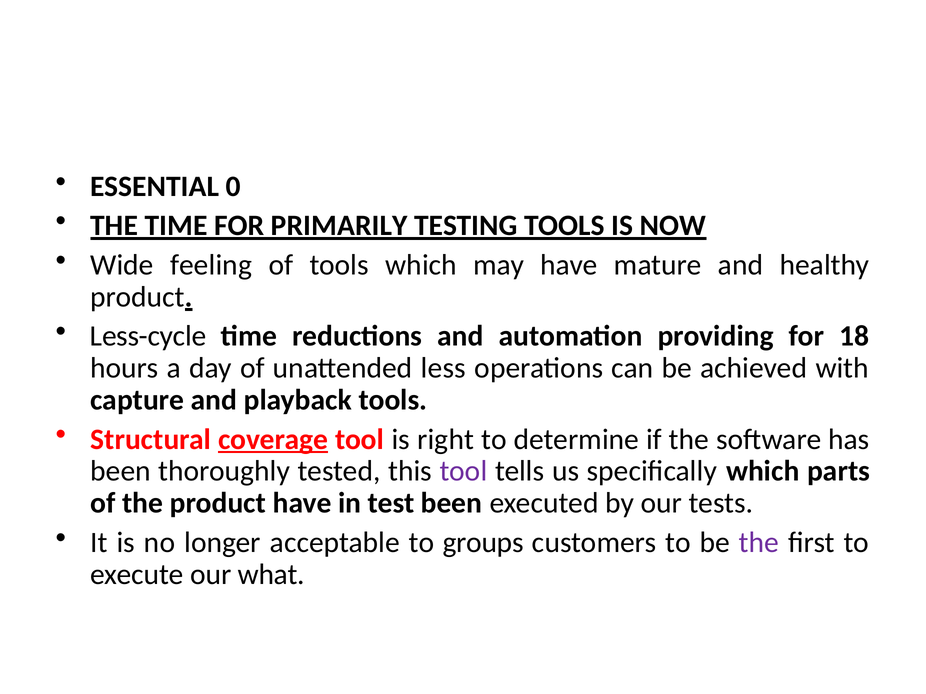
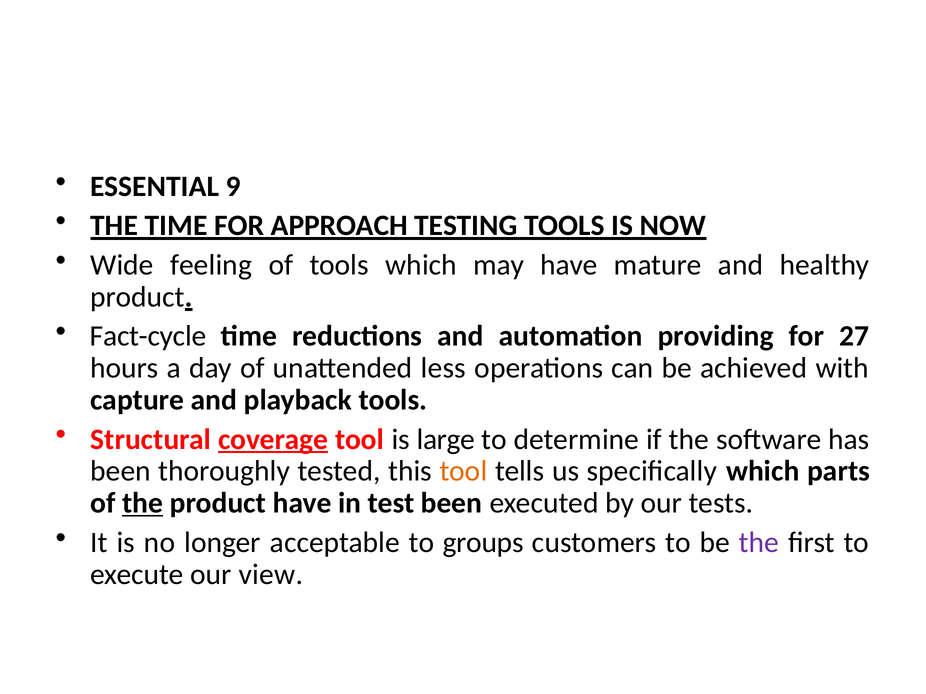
0: 0 -> 9 (233, 186)
PRIMARILY: PRIMARILY -> APPROACH (339, 226)
Less-cycle: Less-cycle -> Fact-cycle (148, 336)
18: 18 -> 27 (854, 336)
right: right -> large (446, 440)
tool colour: purple -> orange (463, 472)
the underline: none -> present (143, 504)
what: what -> view (271, 575)
